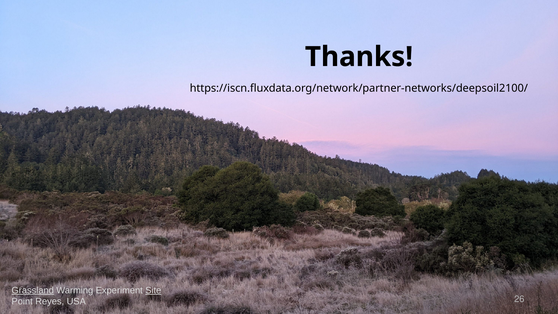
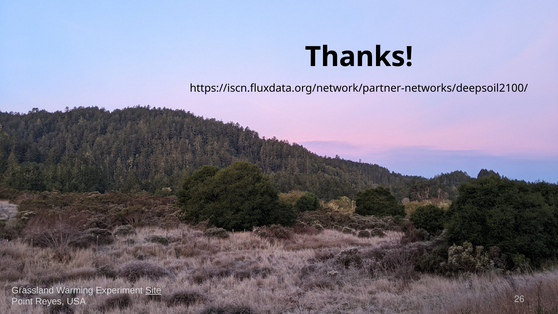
Grassland underline: present -> none (33, 290)
